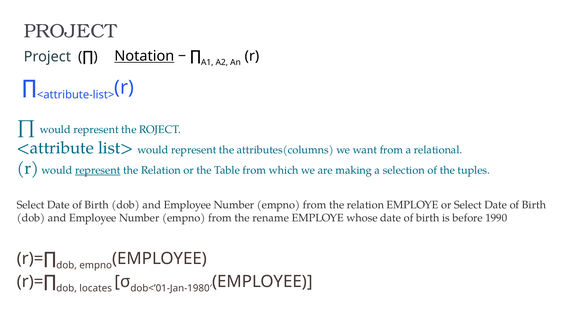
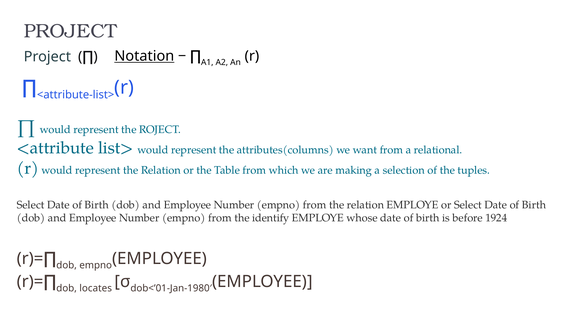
represent underline: present -> none (98, 170)
rename: rename -> identify (271, 218)
1990: 1990 -> 1924 (496, 218)
